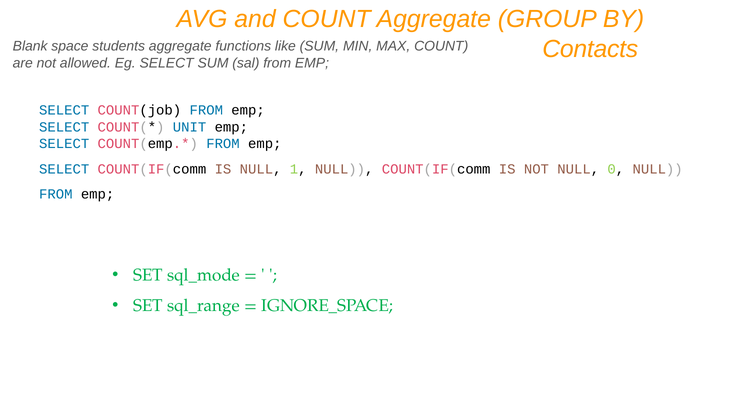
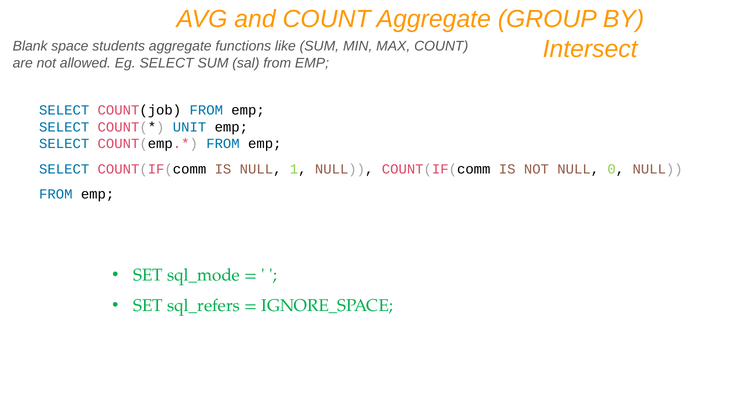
Contacts: Contacts -> Intersect (590, 49)
sql_range: sql_range -> sql_refers (204, 306)
